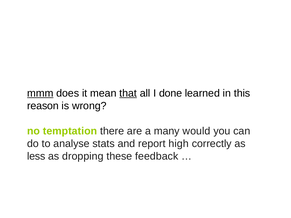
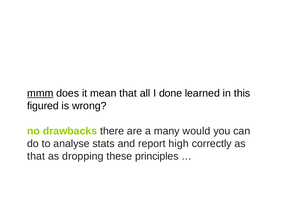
that underline: present -> none (128, 93)
reason: reason -> figured (43, 106)
temptation: temptation -> drawbacks (70, 131)
less: less -> that (36, 156)
feedback: feedback -> principles (157, 156)
